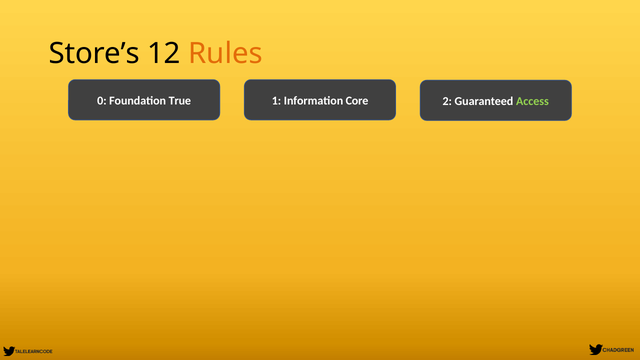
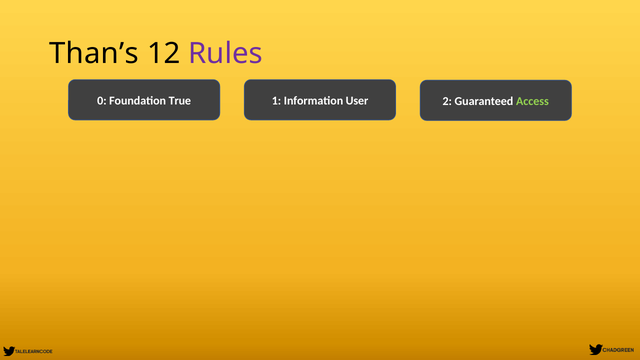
Store’s: Store’s -> Than’s (94, 54)
Rules colour: orange -> purple (225, 54)
Core: Core -> User (357, 101)
